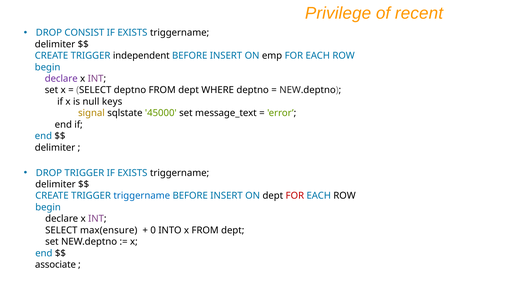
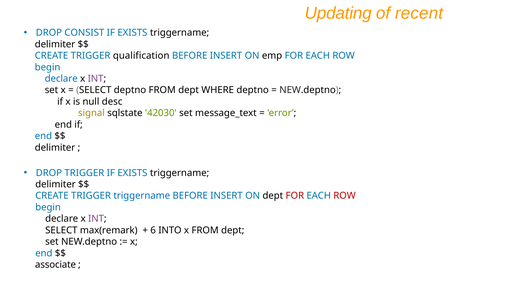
Privilege: Privilege -> Updating (338, 13)
independent: independent -> qualification (141, 56)
declare colour: purple -> blue (61, 79)
keys: keys -> desc (112, 102)
45000: 45000 -> 42030 (161, 113)
ROW colour: black -> red (345, 196)
max(ensure: max(ensure -> max(remark (109, 231)
0: 0 -> 6 (153, 231)
